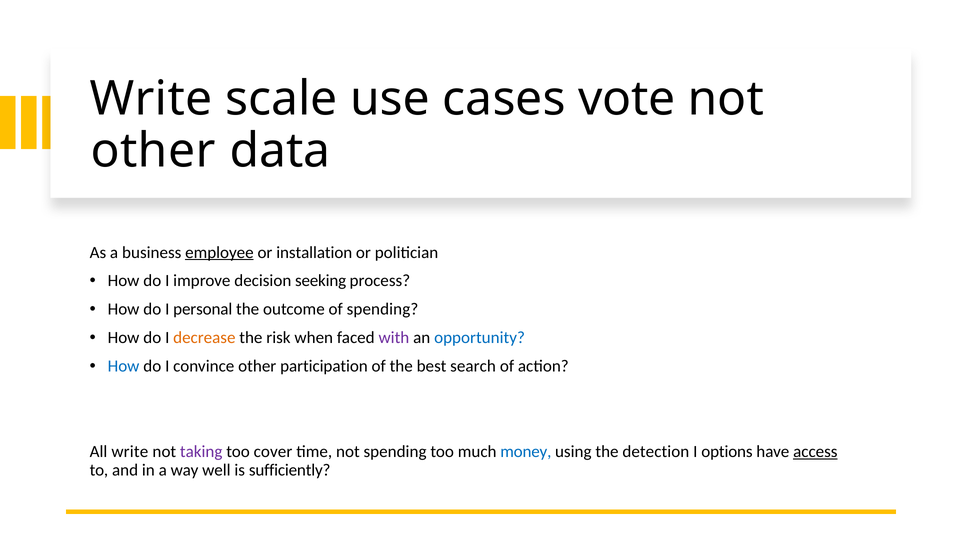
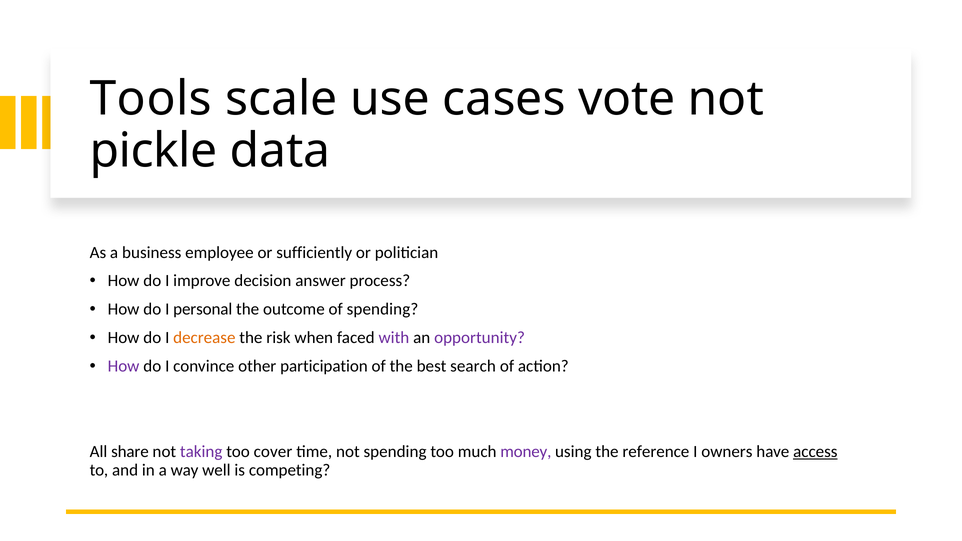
Write: Write -> Tools (151, 99)
other: other -> pickle (154, 151)
employee underline: present -> none (219, 252)
installation: installation -> sufficiently (314, 252)
seeking: seeking -> answer (321, 281)
opportunity colour: blue -> purple (480, 338)
How colour: blue -> purple (124, 366)
All write: write -> share (130, 452)
money colour: blue -> purple (526, 452)
detection: detection -> reference (656, 452)
options: options -> owners (727, 452)
sufficiently: sufficiently -> competing (290, 470)
